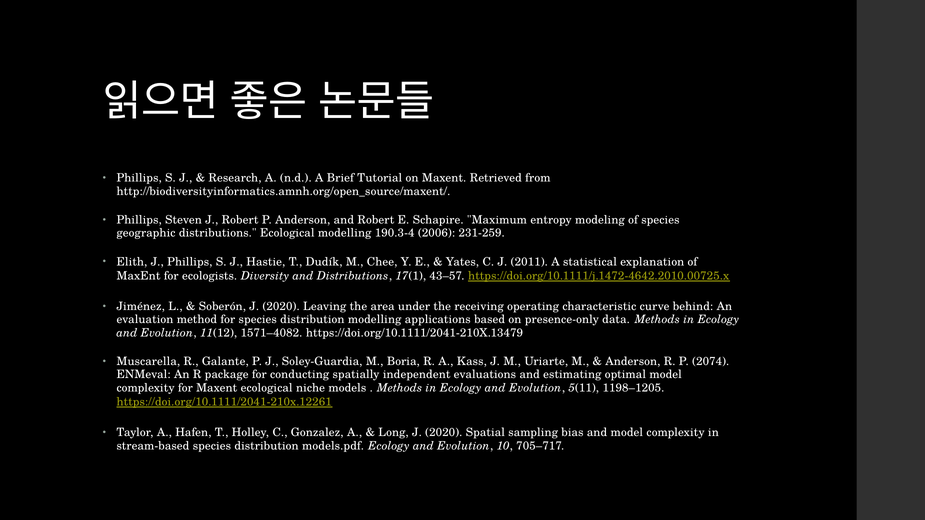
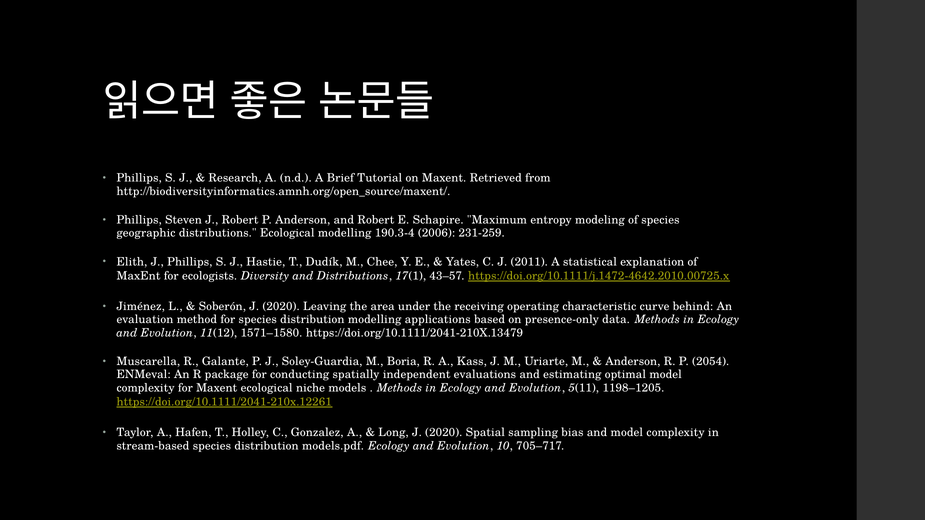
1571–4082: 1571–4082 -> 1571–1580 (271, 333)
2074: 2074 -> 2054 (711, 362)
